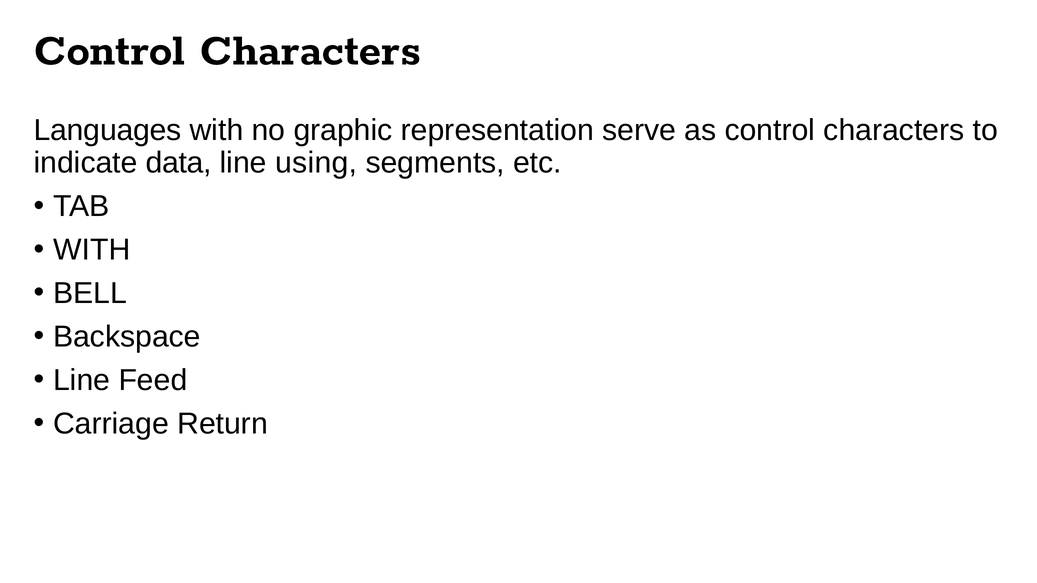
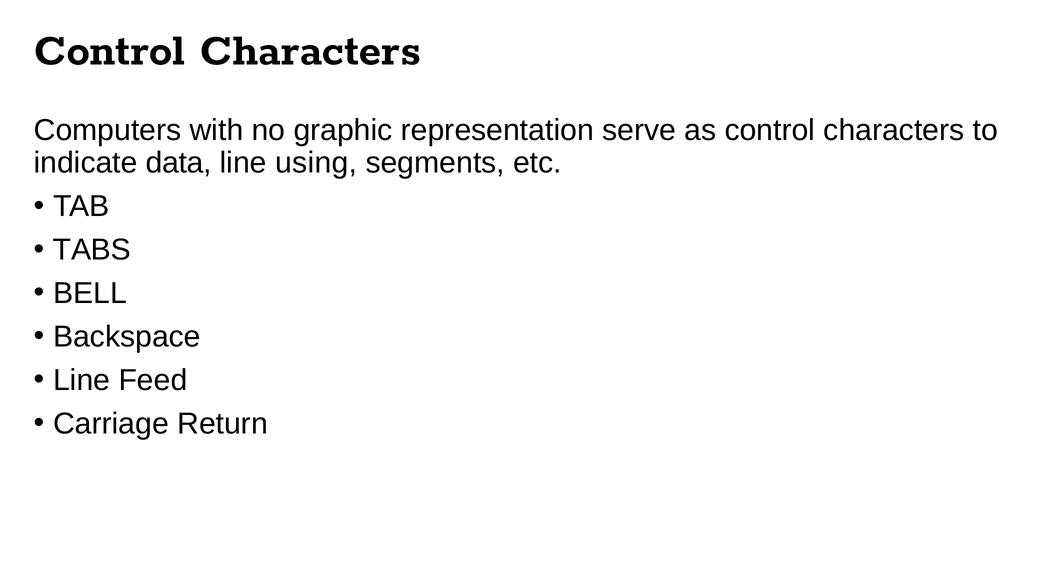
Languages: Languages -> Computers (108, 130)
WITH: WITH -> TABS (92, 250)
